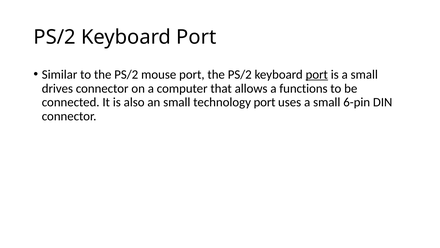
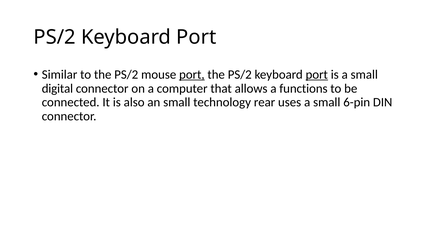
port underline: none -> present (192, 74)
drives: drives -> digital (57, 88)
technology port: port -> rear (265, 102)
